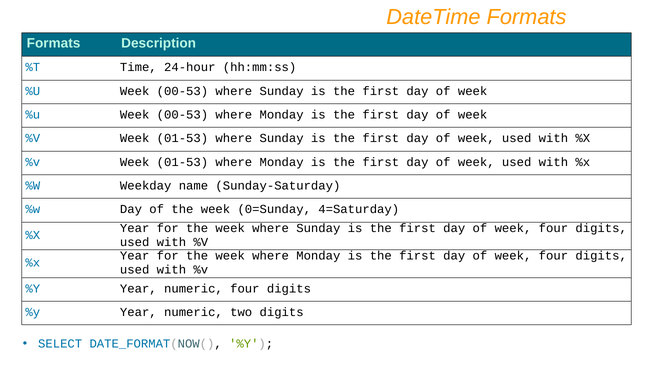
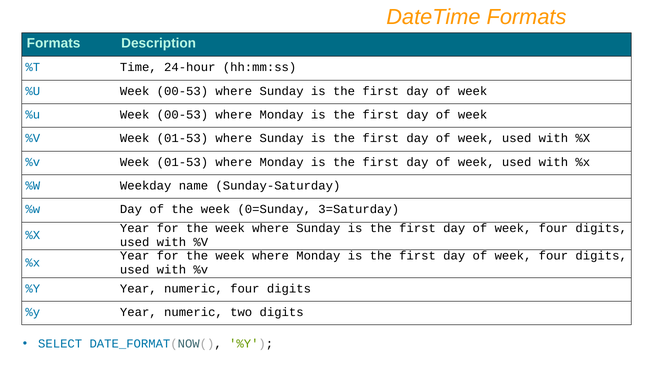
4=Saturday: 4=Saturday -> 3=Saturday (359, 210)
